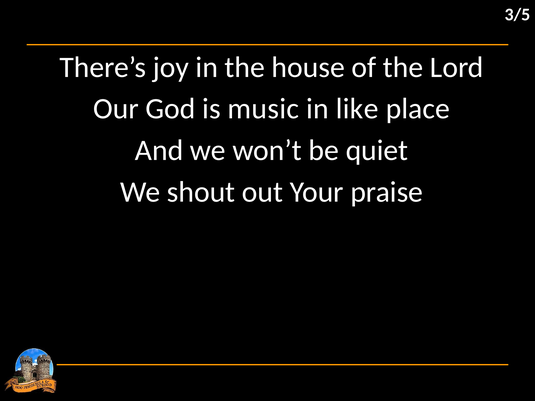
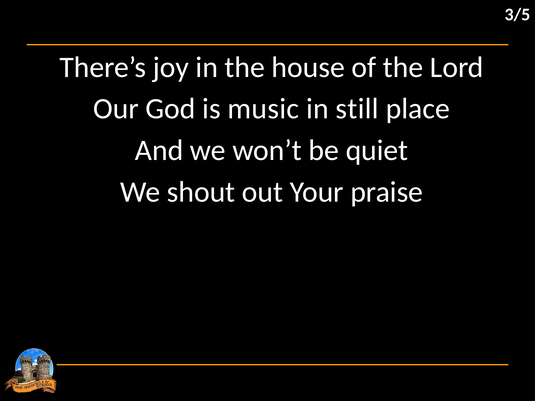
like: like -> still (357, 109)
